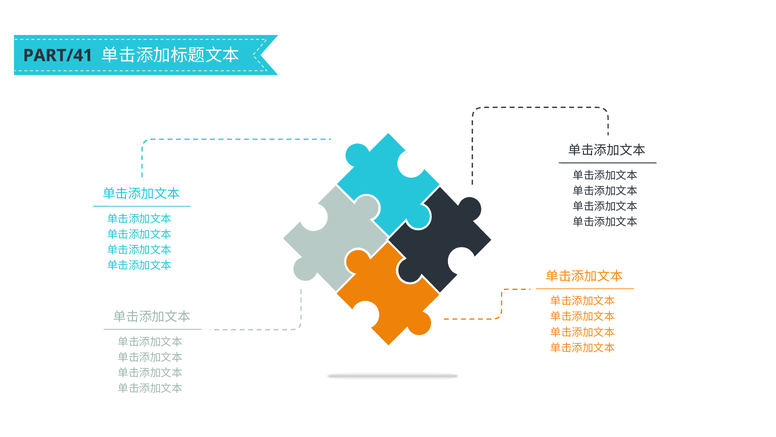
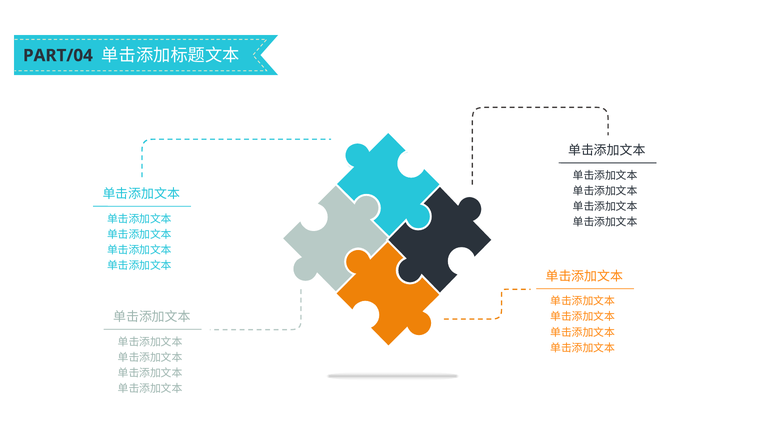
PART/41: PART/41 -> PART/04 (58, 55)
